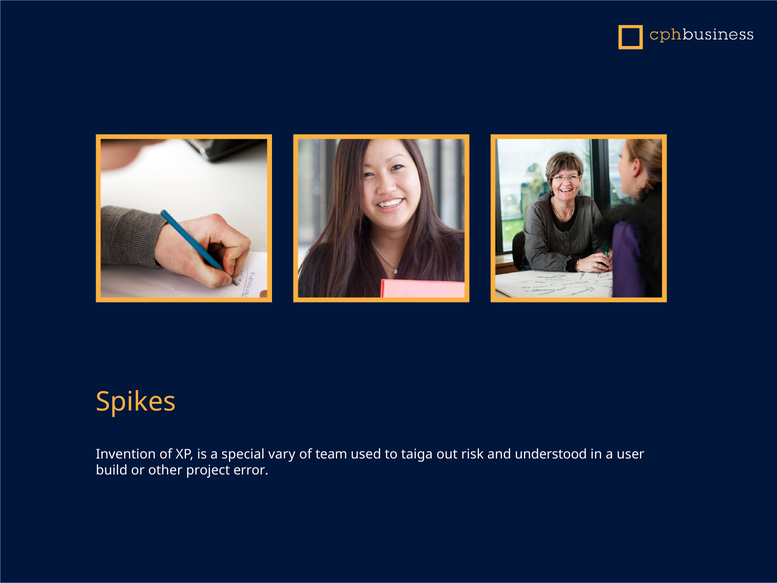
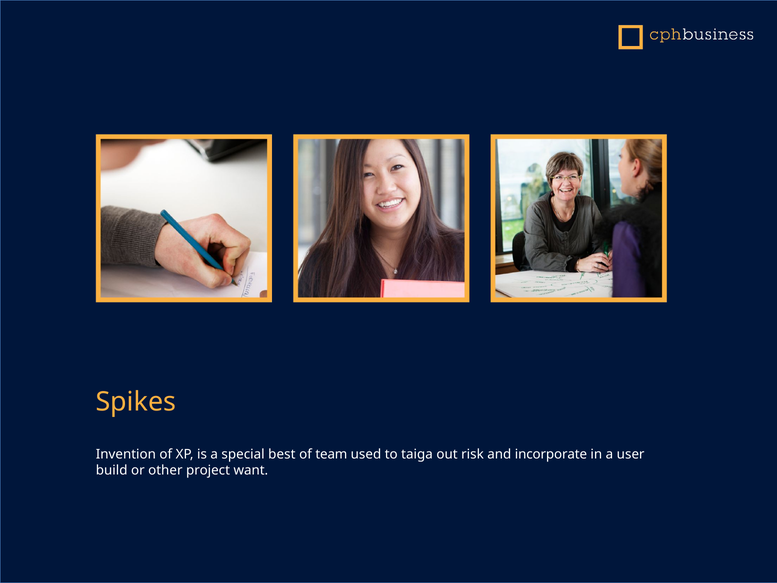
vary: vary -> best (282, 454)
understood: understood -> incorporate (551, 454)
error: error -> want (251, 470)
